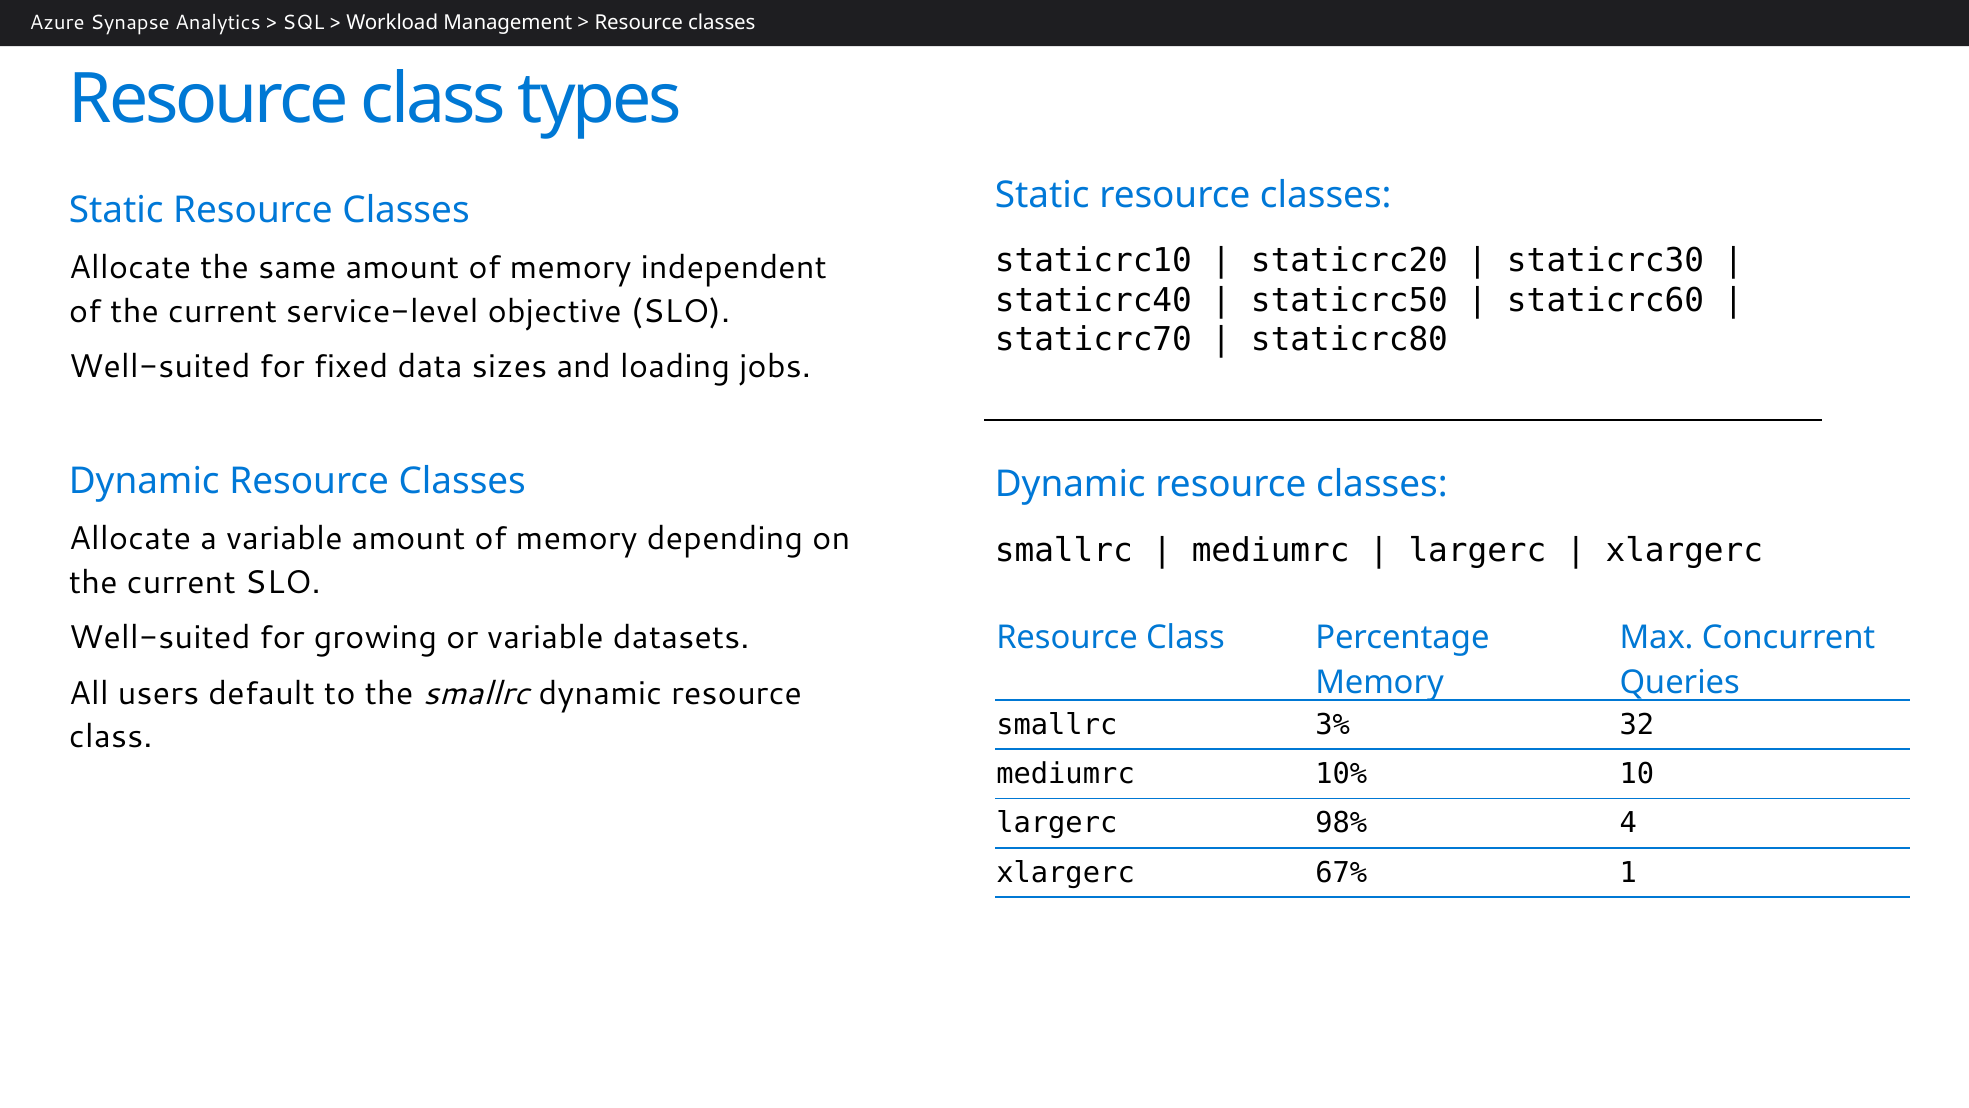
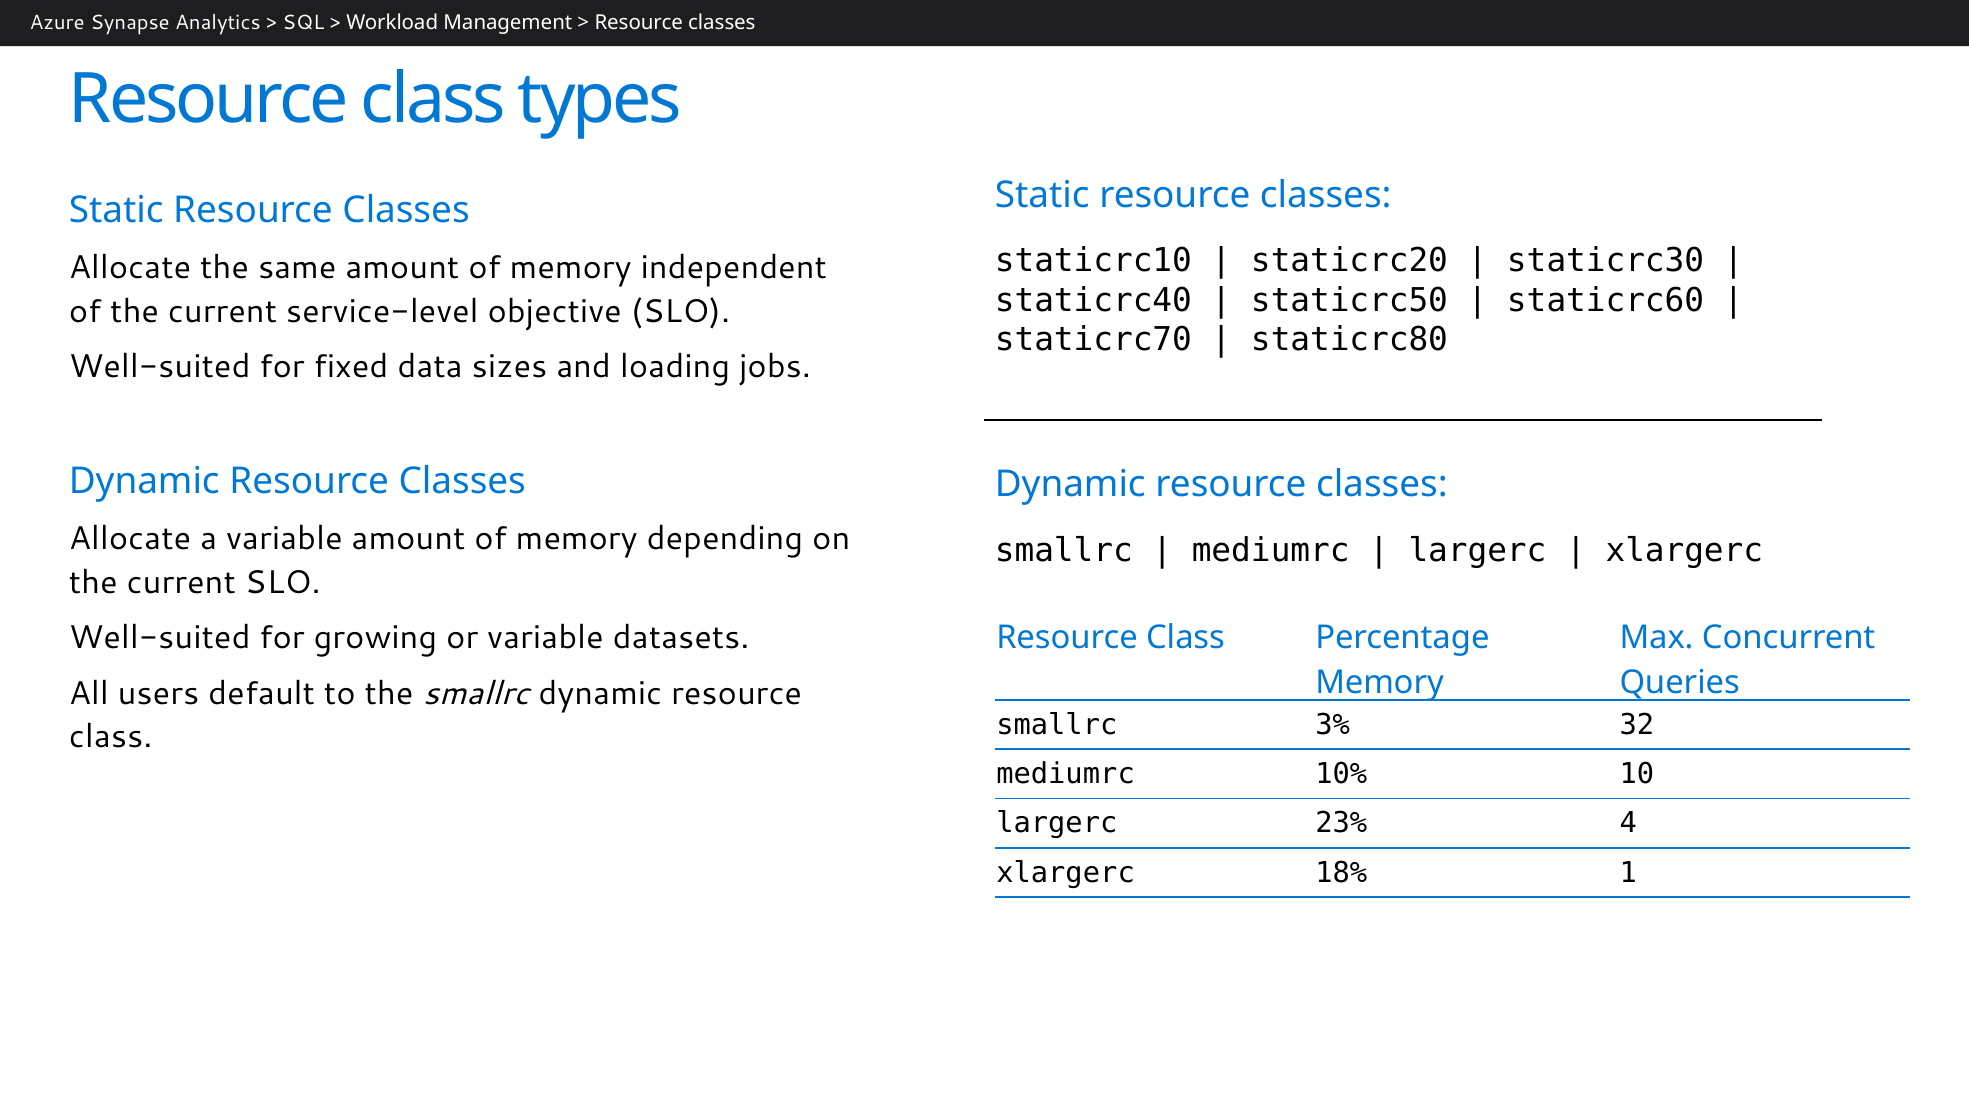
98%: 98% -> 23% (1341, 823)
67%: 67% -> 18% (1341, 872)
